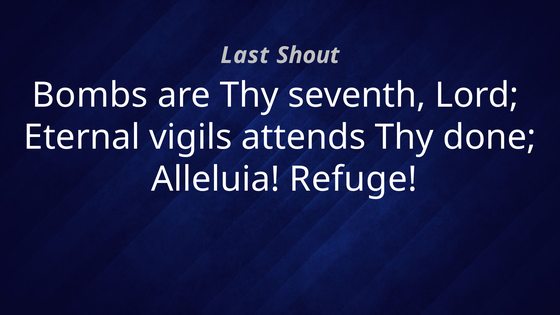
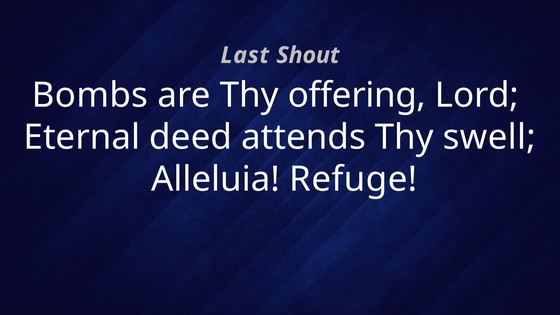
seventh: seventh -> offering (357, 95)
vigils: vigils -> deed (191, 137)
done: done -> swell (489, 137)
